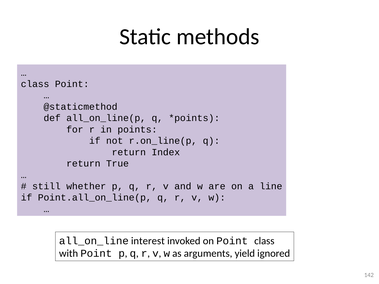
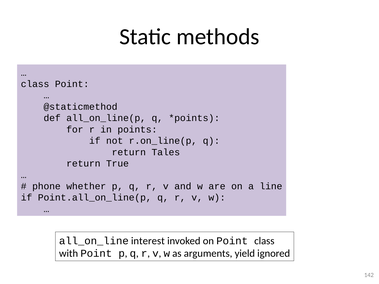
Index: Index -> Tales (166, 152)
still: still -> phone (46, 186)
